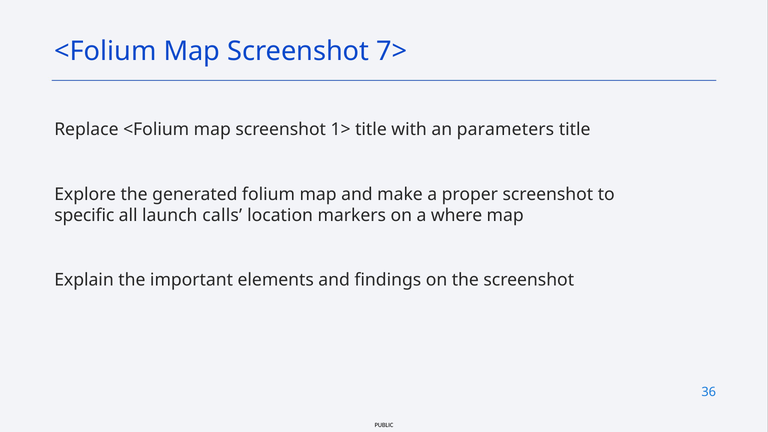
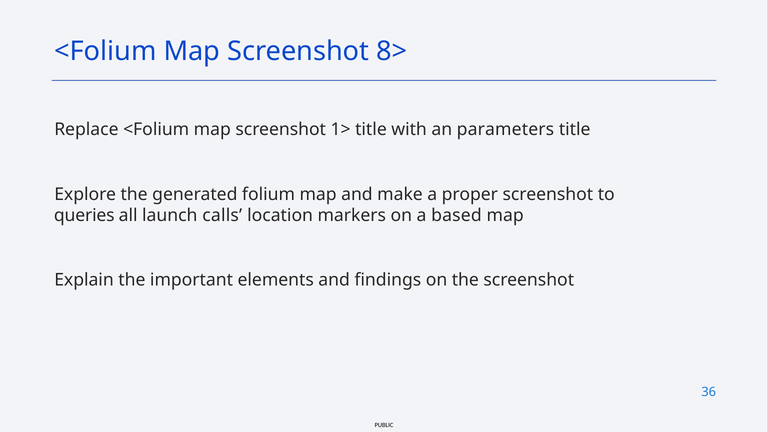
7>: 7> -> 8> (392, 51)
specific: specific -> queries (84, 215)
where: where -> based (456, 215)
